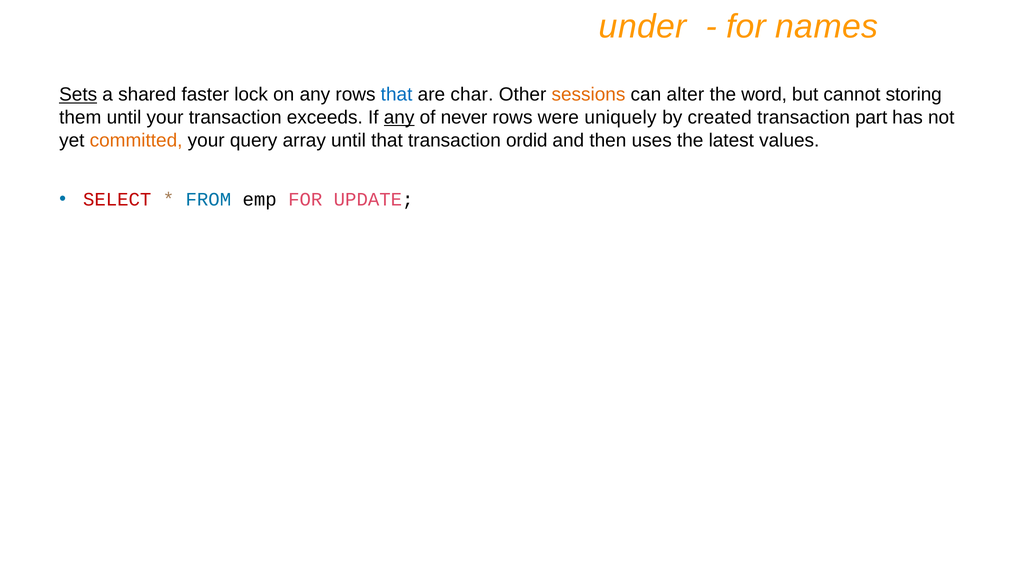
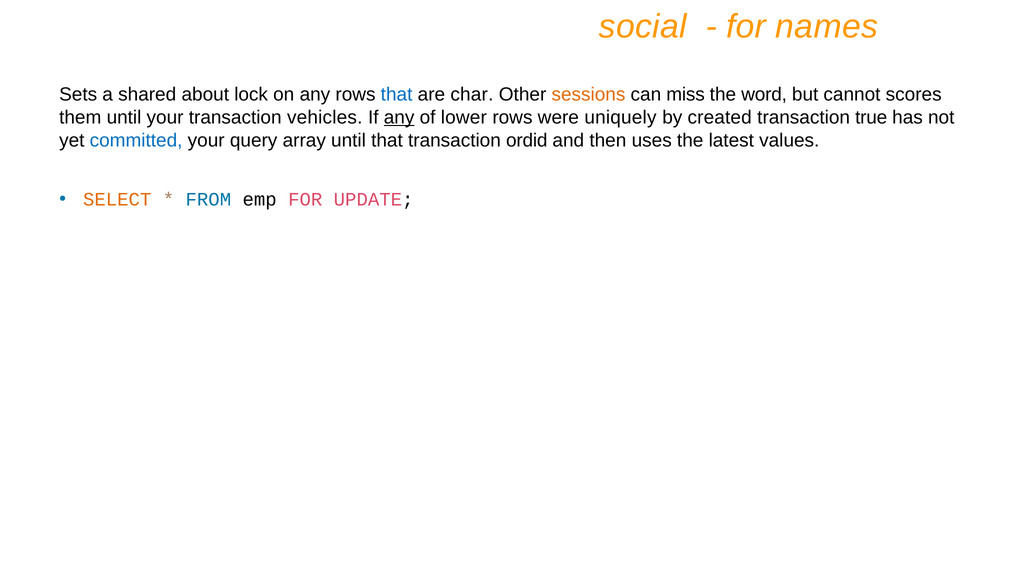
under: under -> social (643, 26)
Sets underline: present -> none (78, 95)
faster: faster -> about (205, 95)
alter: alter -> miss (686, 95)
storing: storing -> scores (914, 95)
exceeds: exceeds -> vehicles (325, 117)
never: never -> lower (464, 117)
part: part -> true (871, 117)
committed colour: orange -> blue (136, 140)
SELECT colour: red -> orange (117, 200)
